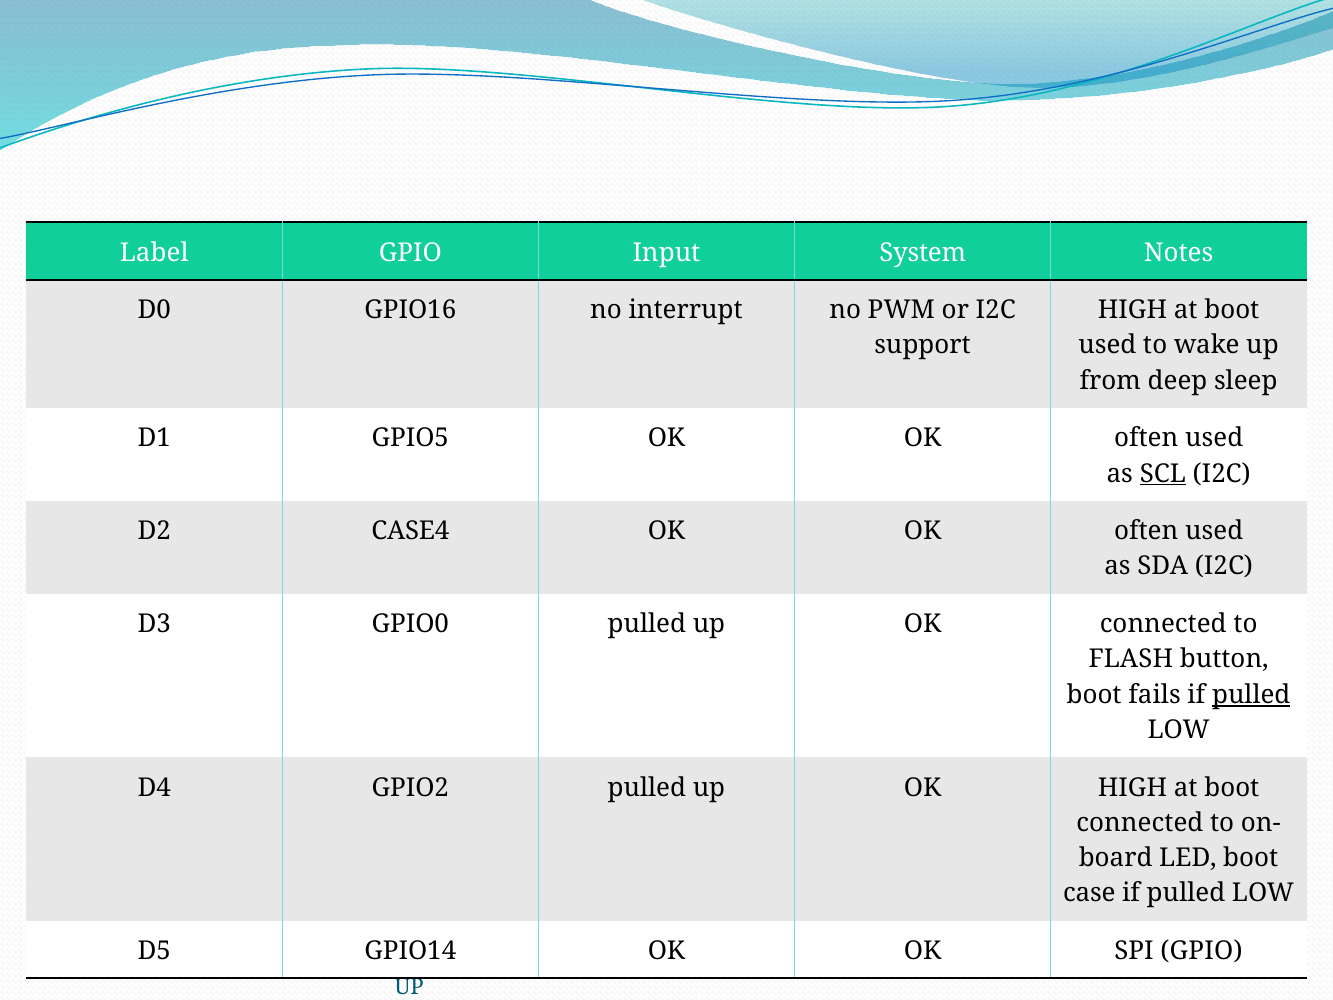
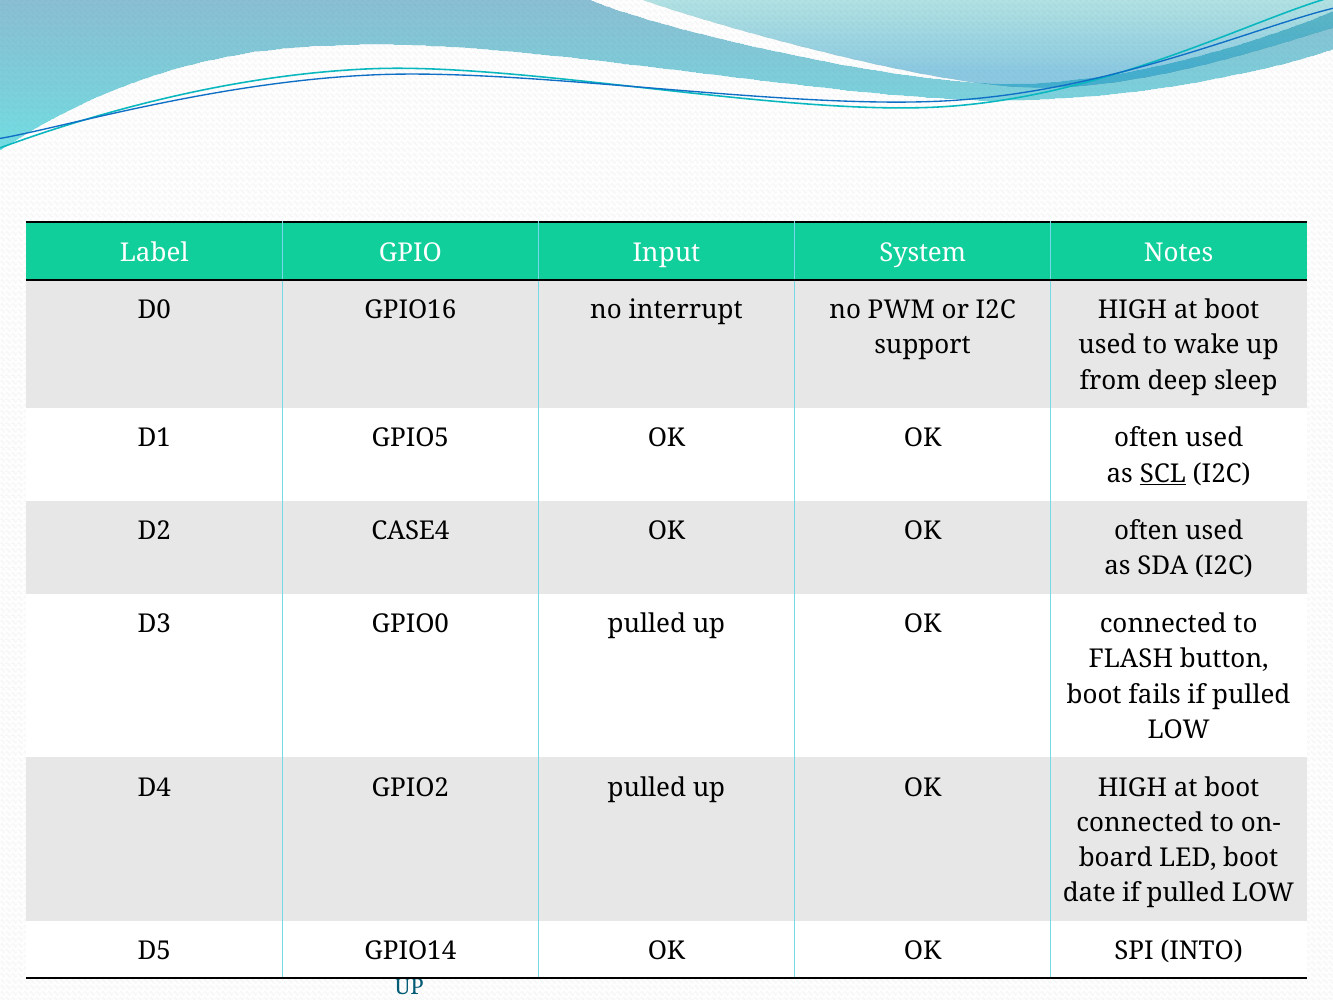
pulled underline: present -> none (1251, 694)
case: case -> date (1089, 893)
SPI GPIO: GPIO -> INTO (1202, 951)
